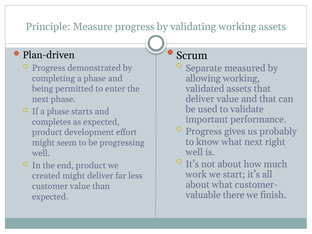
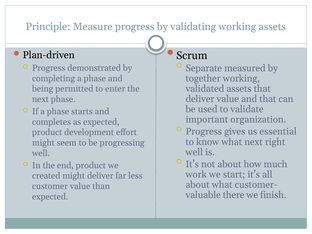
allowing: allowing -> together (203, 78)
performance: performance -> organization (258, 120)
probably: probably -> essential (278, 132)
